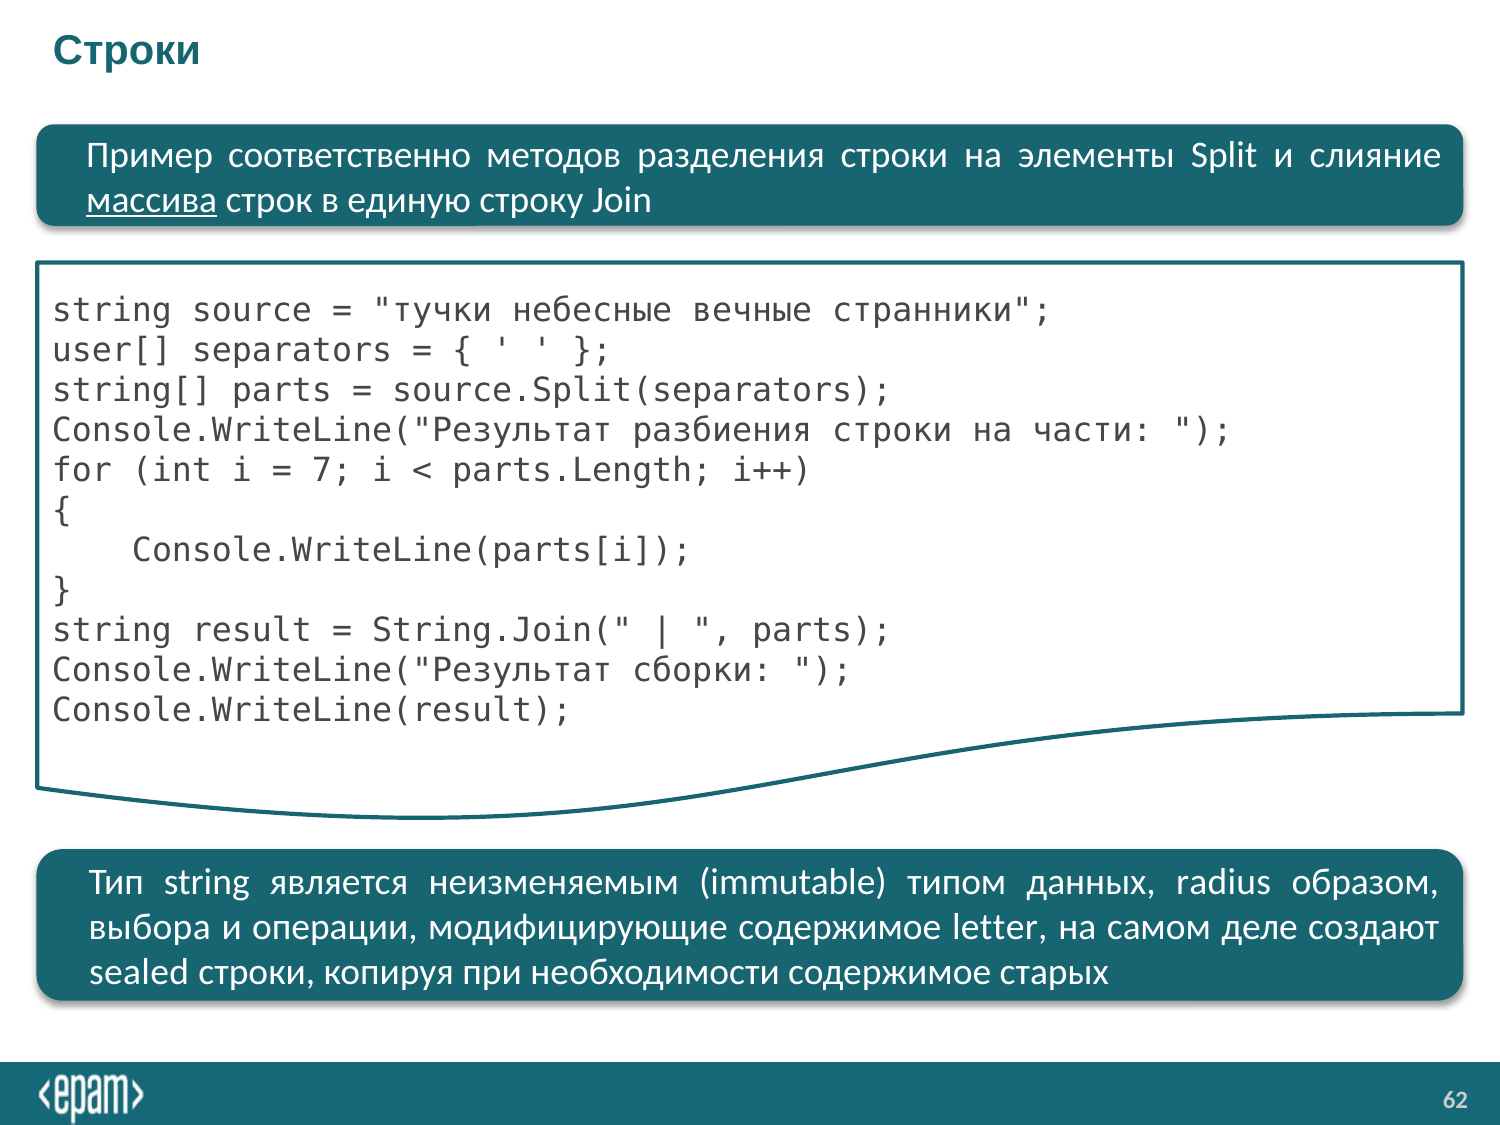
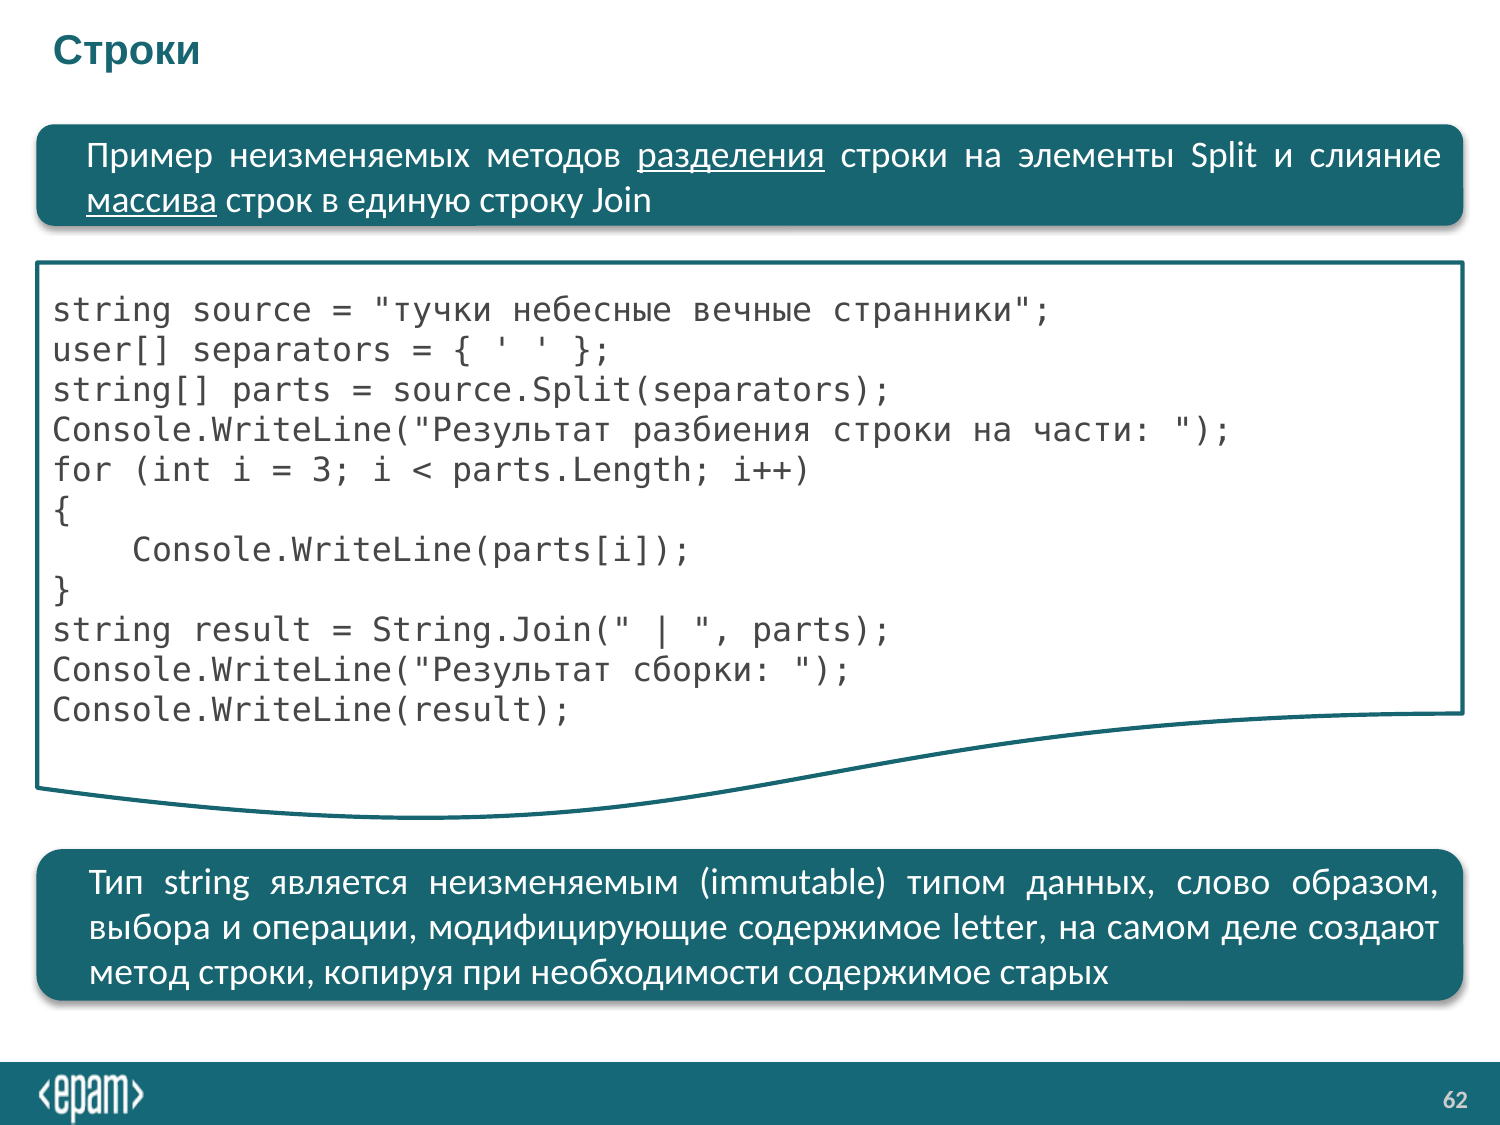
соответственно: соответственно -> неизменяемых (349, 155)
разделения underline: none -> present (731, 155)
7: 7 -> 3 (332, 470)
radius: radius -> слово (1224, 882)
sealed: sealed -> метод (139, 972)
